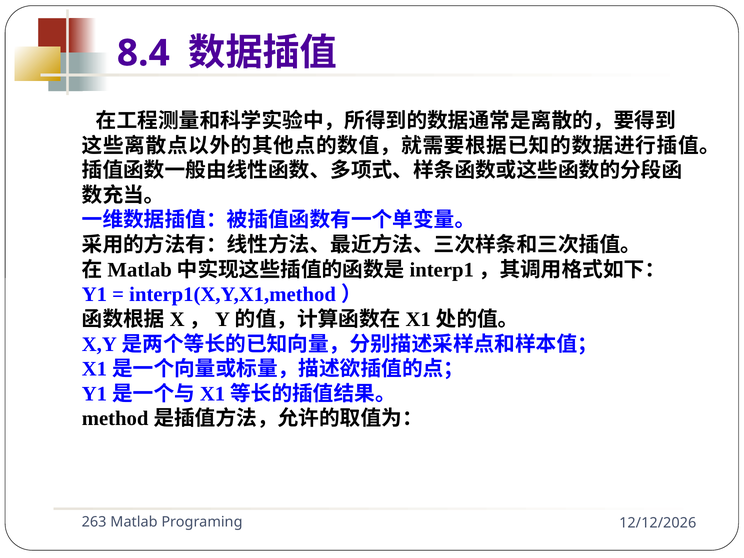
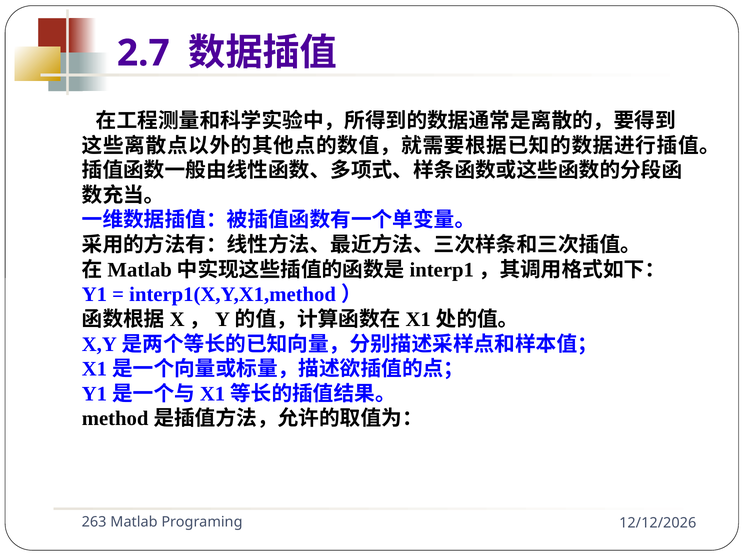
8.4: 8.4 -> 2.7 (143, 53)
